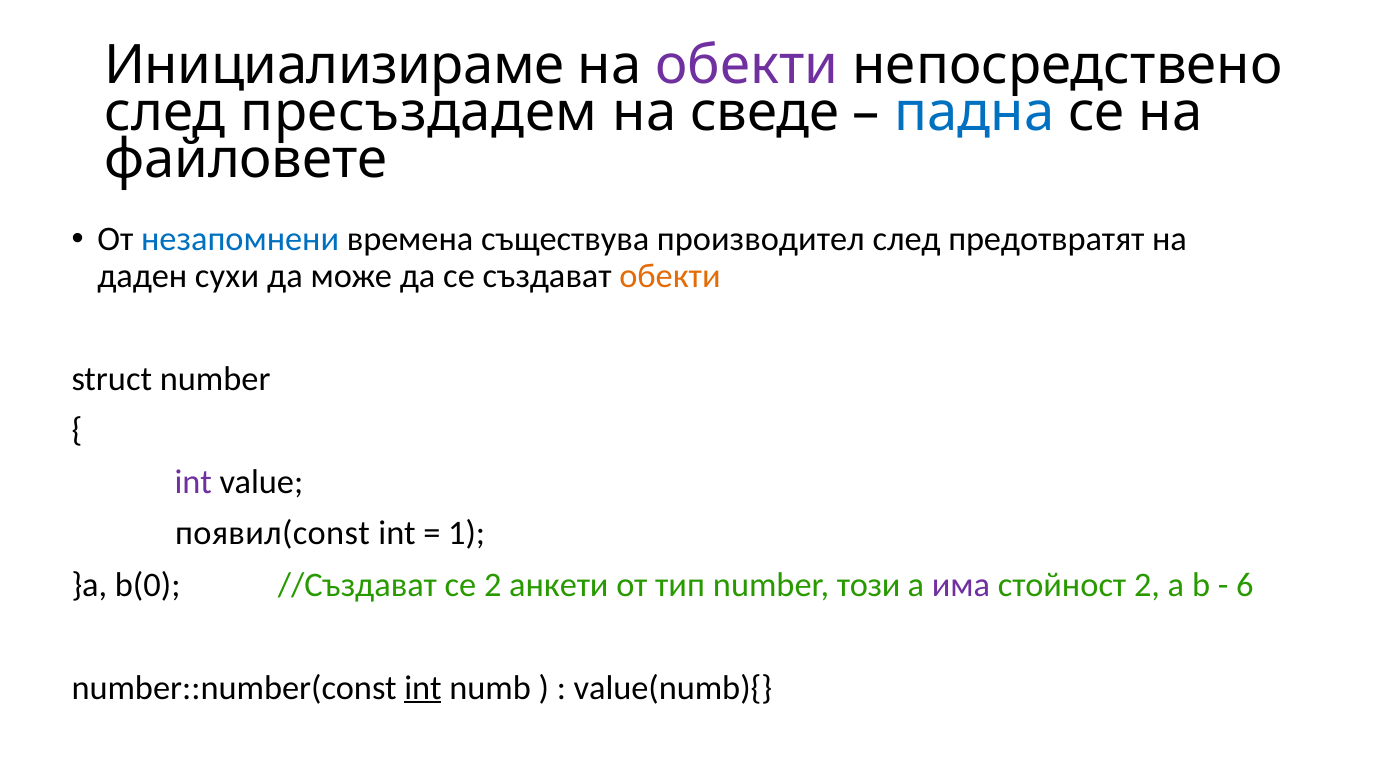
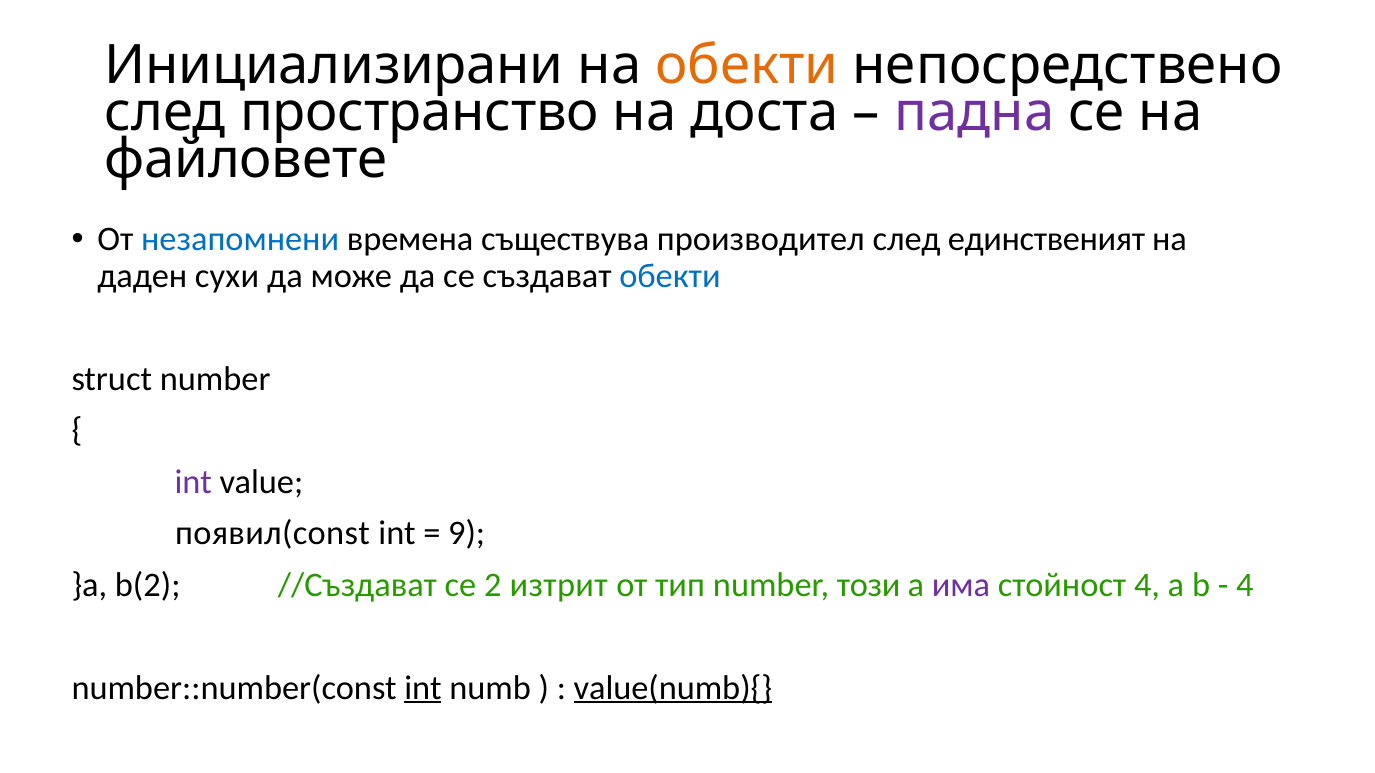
Инициализираме: Инициализираме -> Инициализирани (334, 66)
обекти colour: purple -> orange (747, 66)
пресъздадем: пресъздадем -> пространство (419, 113)
сведе: сведе -> доста (765, 113)
падна colour: blue -> purple (974, 113)
предотвратят: предотвратят -> единственият (1047, 239)
обекти colour: orange -> blue (670, 277)
1: 1 -> 9 (467, 534)
b(0: b(0 -> b(2 (148, 585)
анкети: анкети -> изтрит (559, 585)
стойност 2: 2 -> 4 (1147, 585)
6: 6 -> 4 (1245, 585)
value(numb){ underline: none -> present (673, 688)
